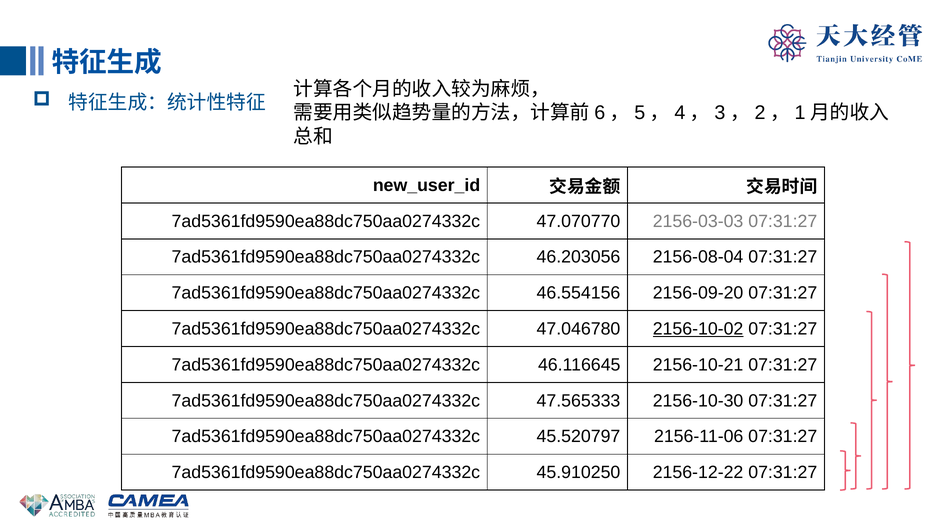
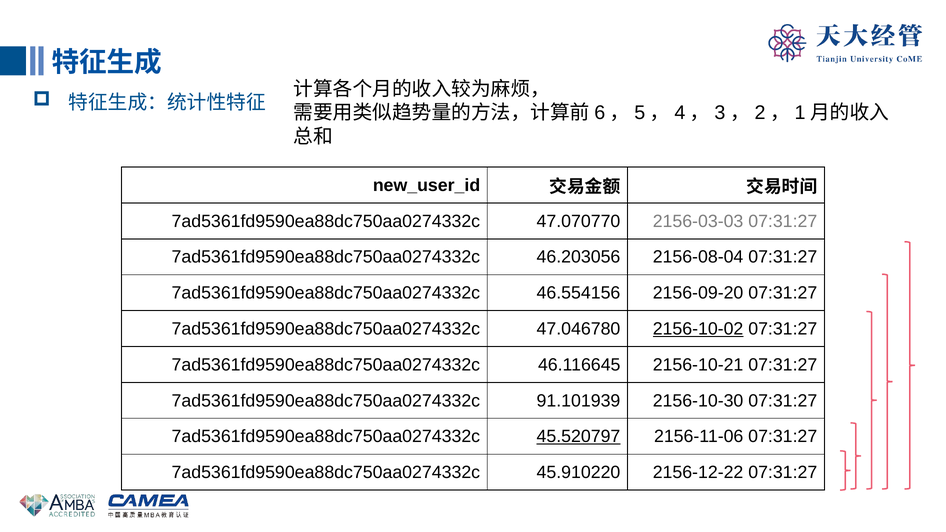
47.565333: 47.565333 -> 91.101939 (578, 401)
45.520797 underline: none -> present (578, 437)
45.910250: 45.910250 -> 45.910220 (578, 473)
